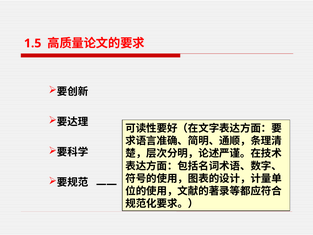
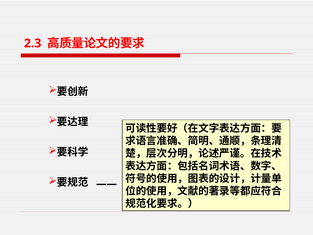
1.5: 1.5 -> 2.3 (33, 43)
